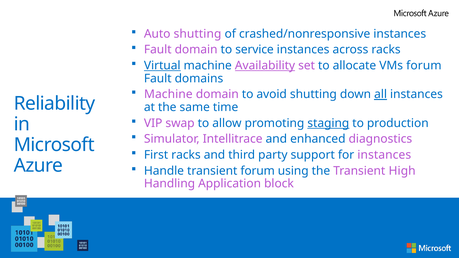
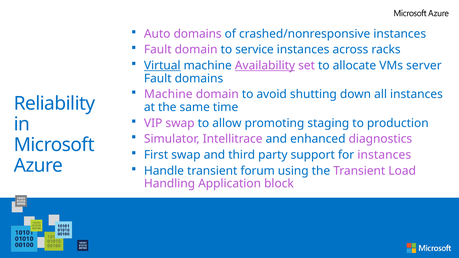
Auto shutting: shutting -> domains (198, 34)
VMs forum: forum -> server (424, 66)
all underline: present -> none (381, 94)
staging underline: present -> none (328, 123)
First racks: racks -> swap (186, 155)
High: High -> Load (402, 171)
